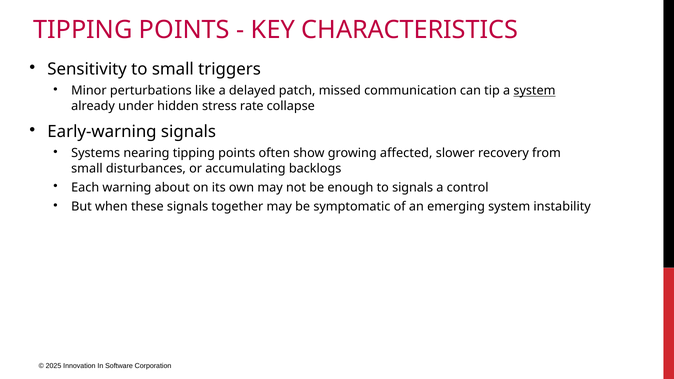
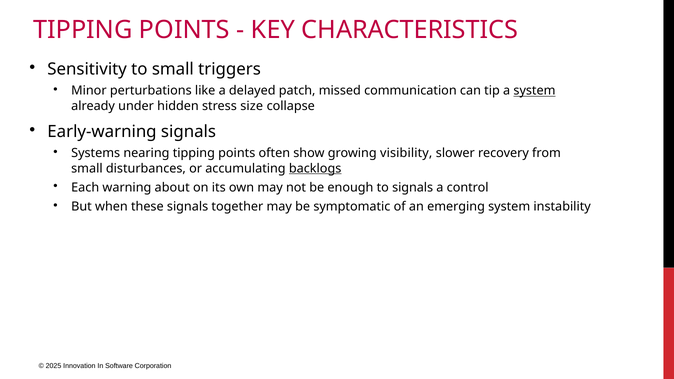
rate: rate -> size (252, 106)
affected: affected -> visibility (406, 153)
backlogs underline: none -> present (315, 168)
